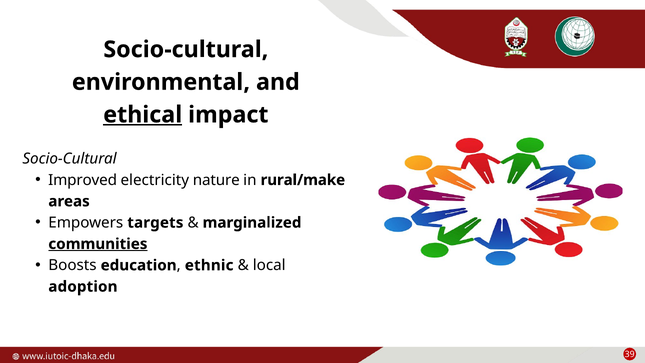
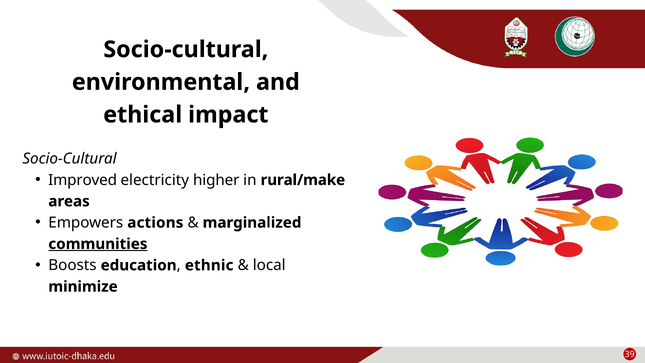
ethical underline: present -> none (143, 115)
nature: nature -> higher (216, 180)
targets: targets -> actions (155, 223)
adoption: adoption -> minimize (83, 287)
